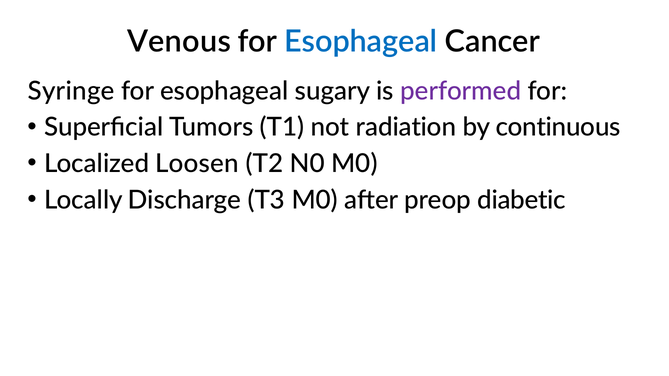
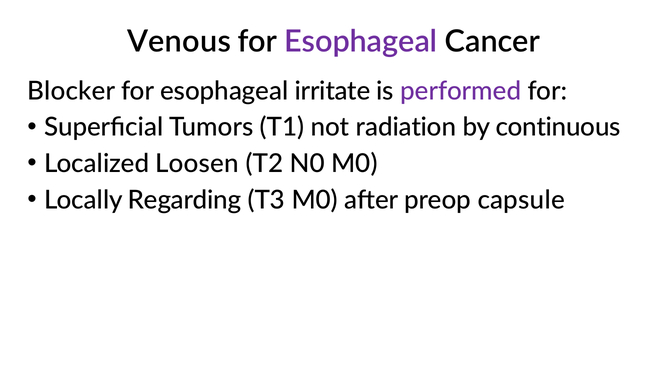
Esophageal colour: blue -> purple (361, 41)
Syringe: Syringe -> Blocker (71, 91)
sugary: sugary -> irritate (333, 91)
Discharge: Discharge -> Regarding (185, 200)
diabetic: diabetic -> capsule (521, 200)
